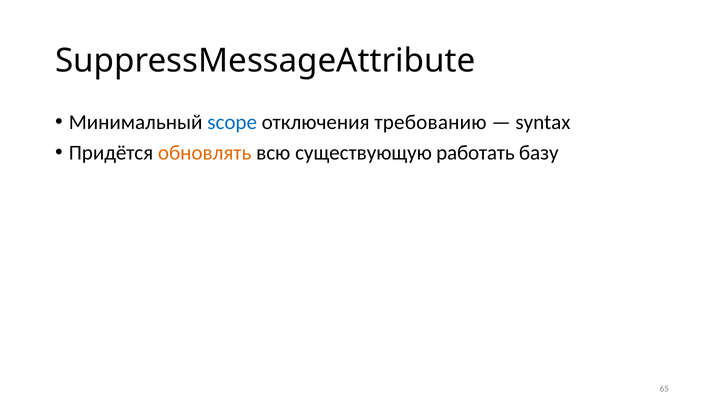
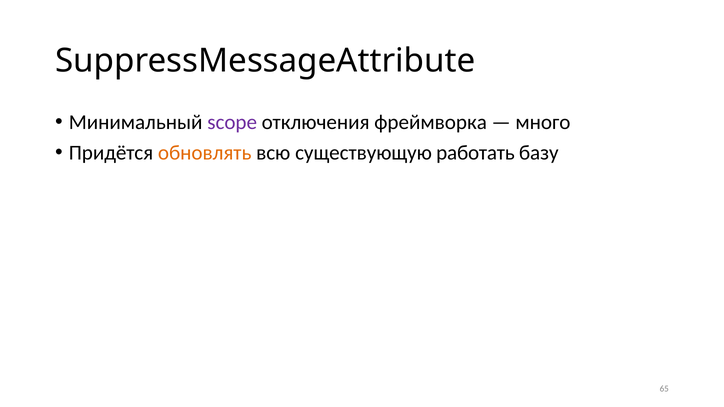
scope colour: blue -> purple (232, 122)
требованию: требованию -> фреймворка (431, 122)
syntax: syntax -> много (543, 122)
